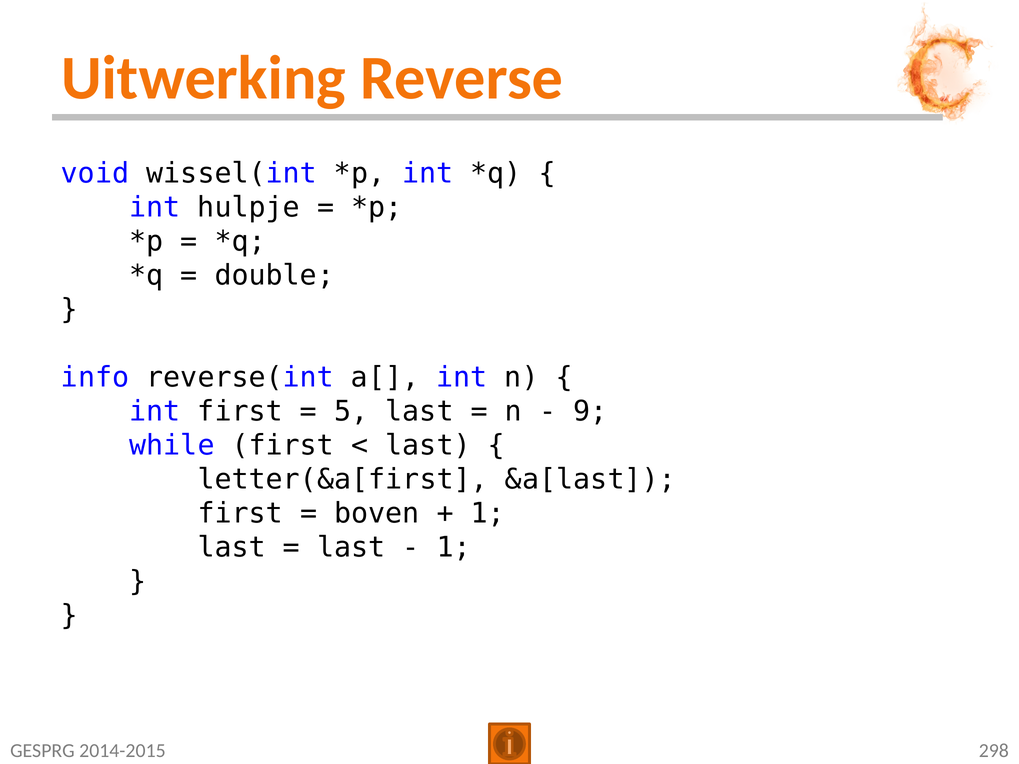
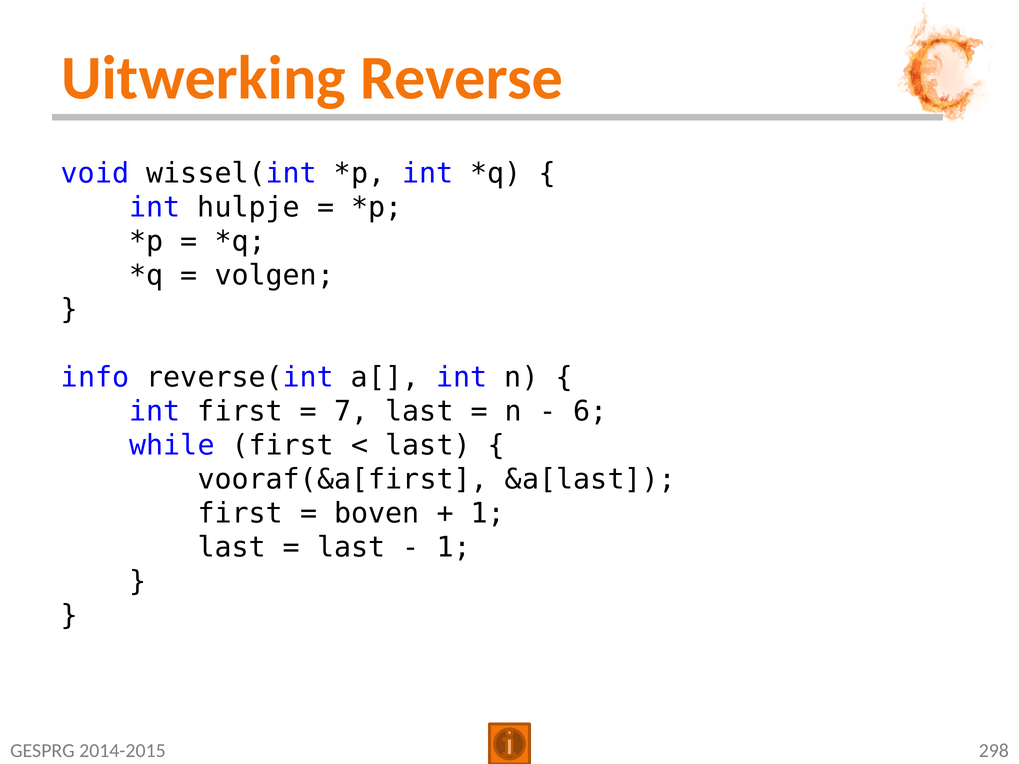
double: double -> volgen (274, 276)
5: 5 -> 7 (351, 411)
9: 9 -> 6 (590, 411)
letter(&a[first: letter(&a[first -> vooraf(&a[first (343, 479)
